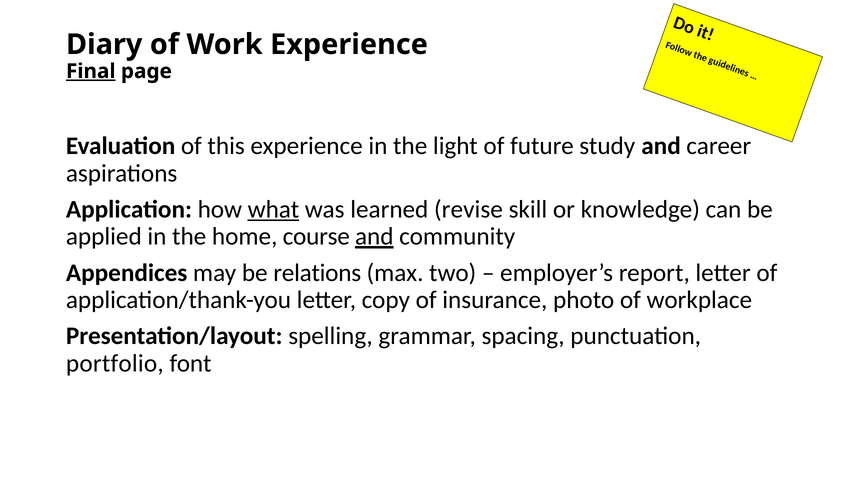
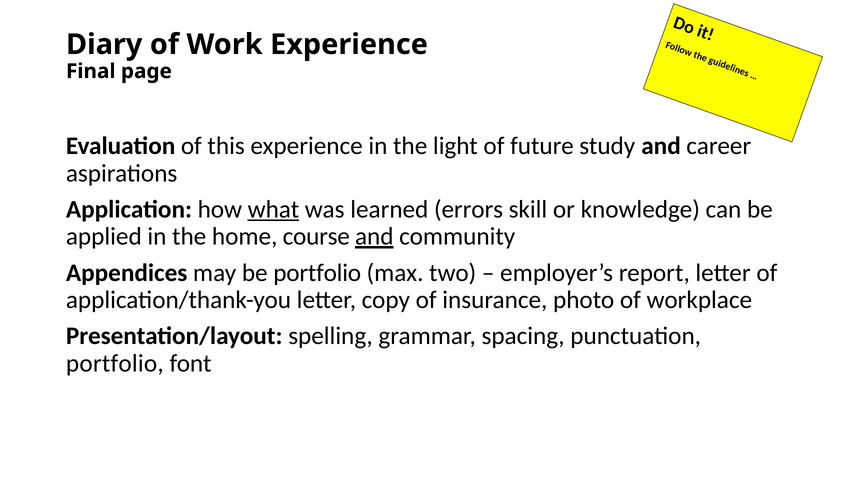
Final underline: present -> none (91, 71)
revise: revise -> errors (469, 210)
be relations: relations -> portfolio (317, 273)
